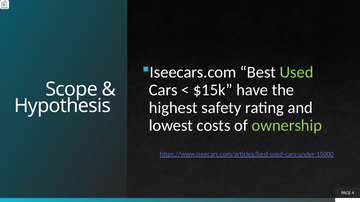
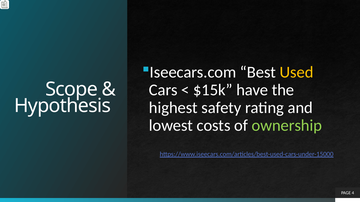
Used colour: light green -> yellow (297, 72)
